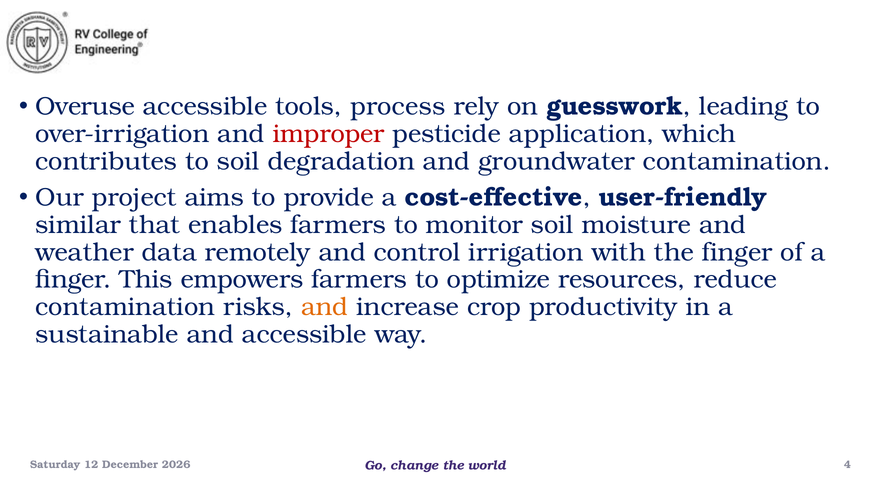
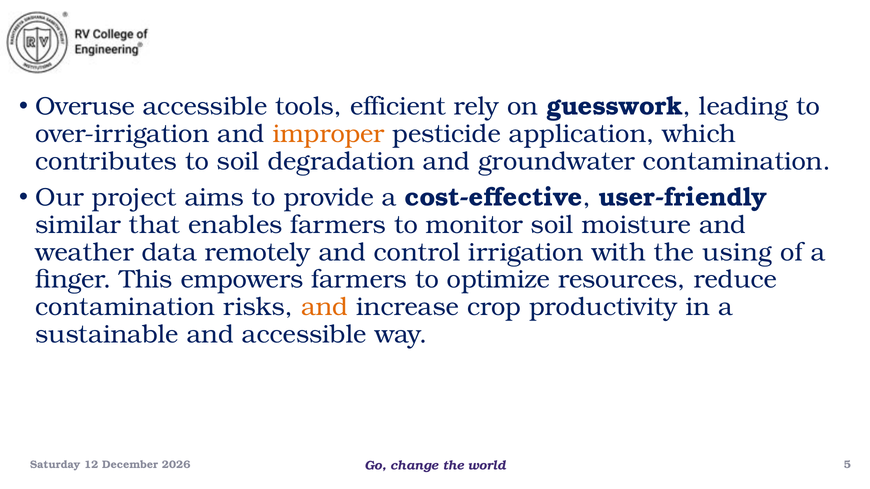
process: process -> efficient (398, 107)
improper colour: red -> orange (329, 134)
the finger: finger -> using (737, 252)
4: 4 -> 5 (847, 465)
